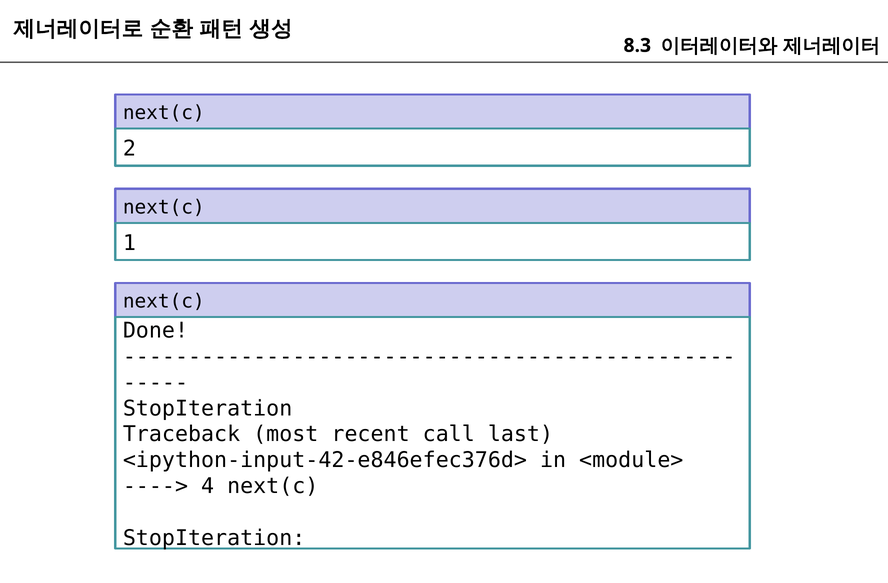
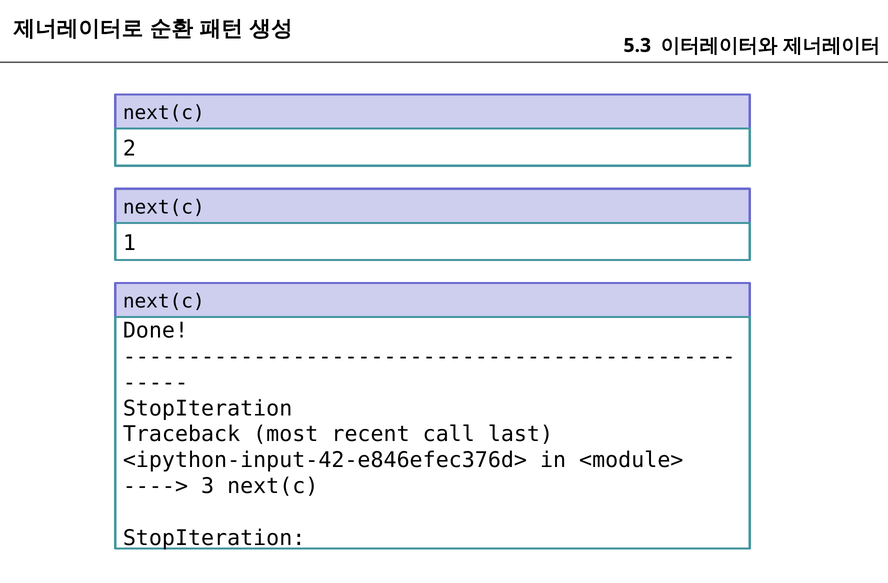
8.3: 8.3 -> 5.3 (637, 46)
4: 4 -> 3 (208, 486)
